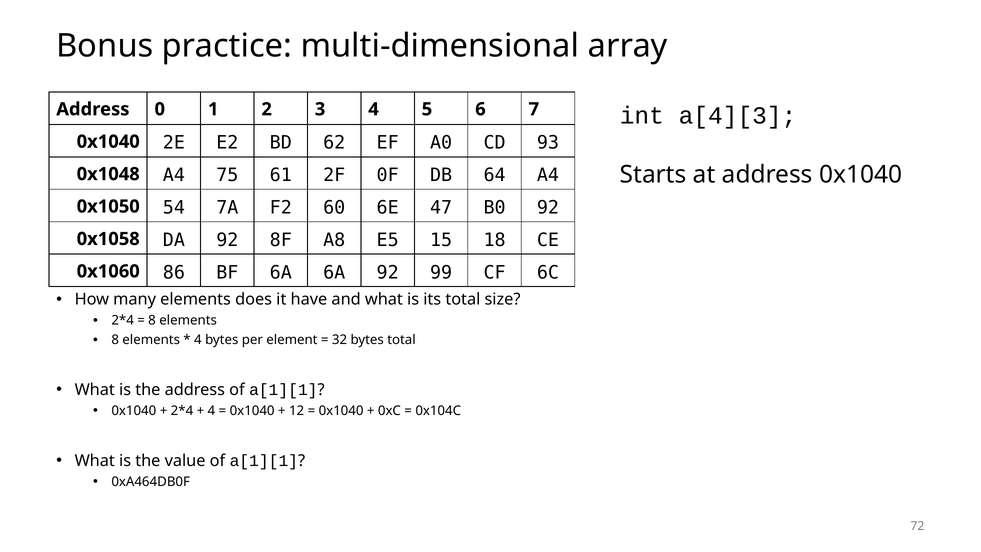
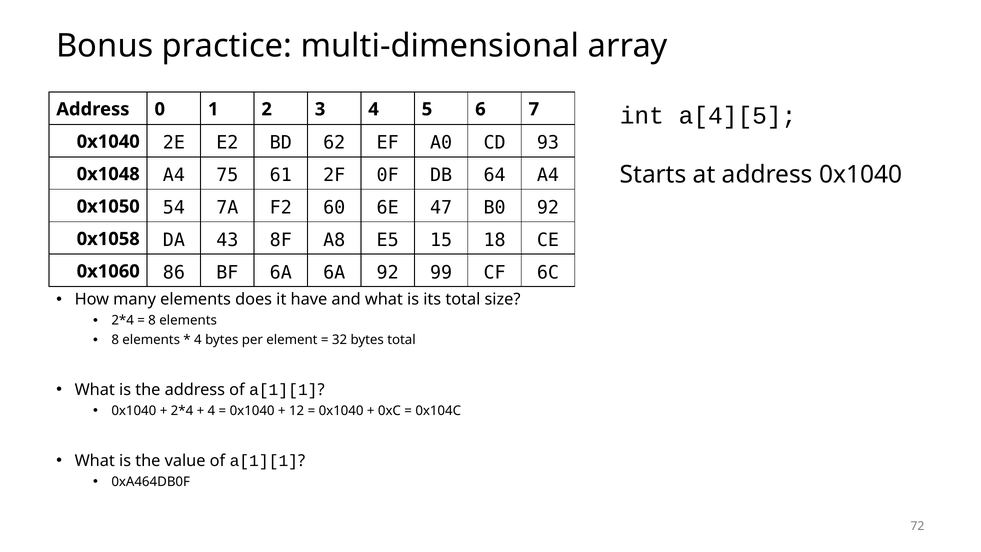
a[4][3: a[4][3 -> a[4][5 (738, 116)
DA 92: 92 -> 43 (227, 240)
